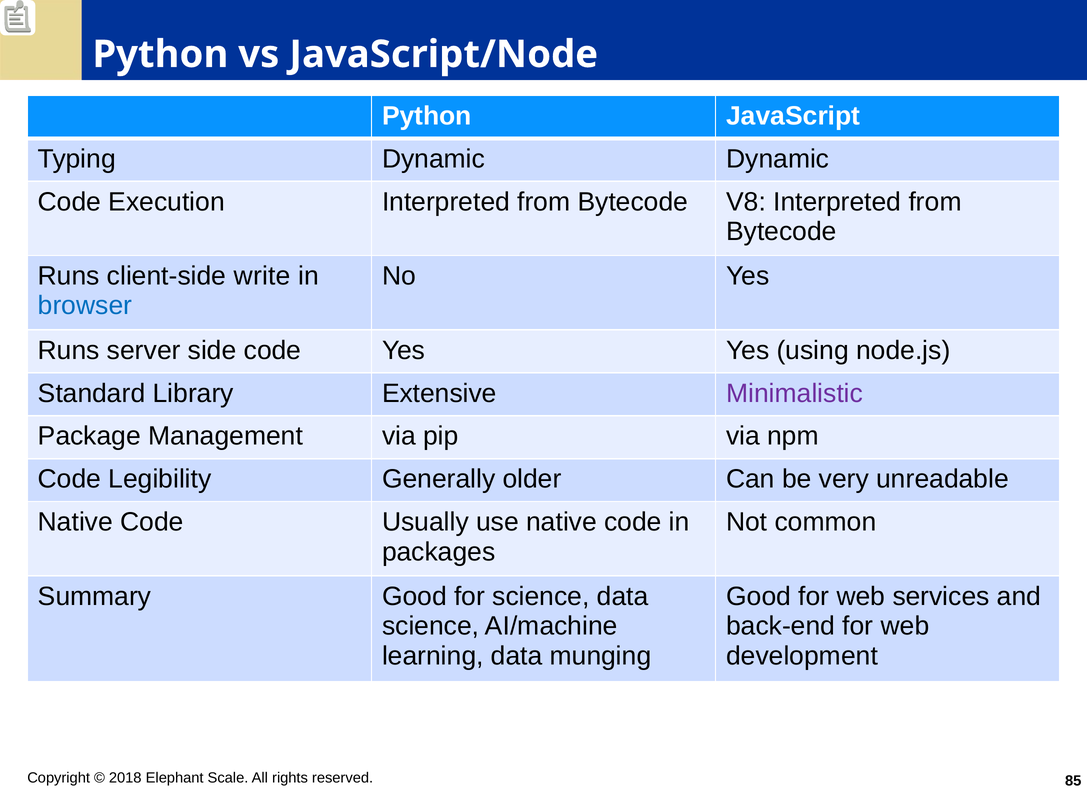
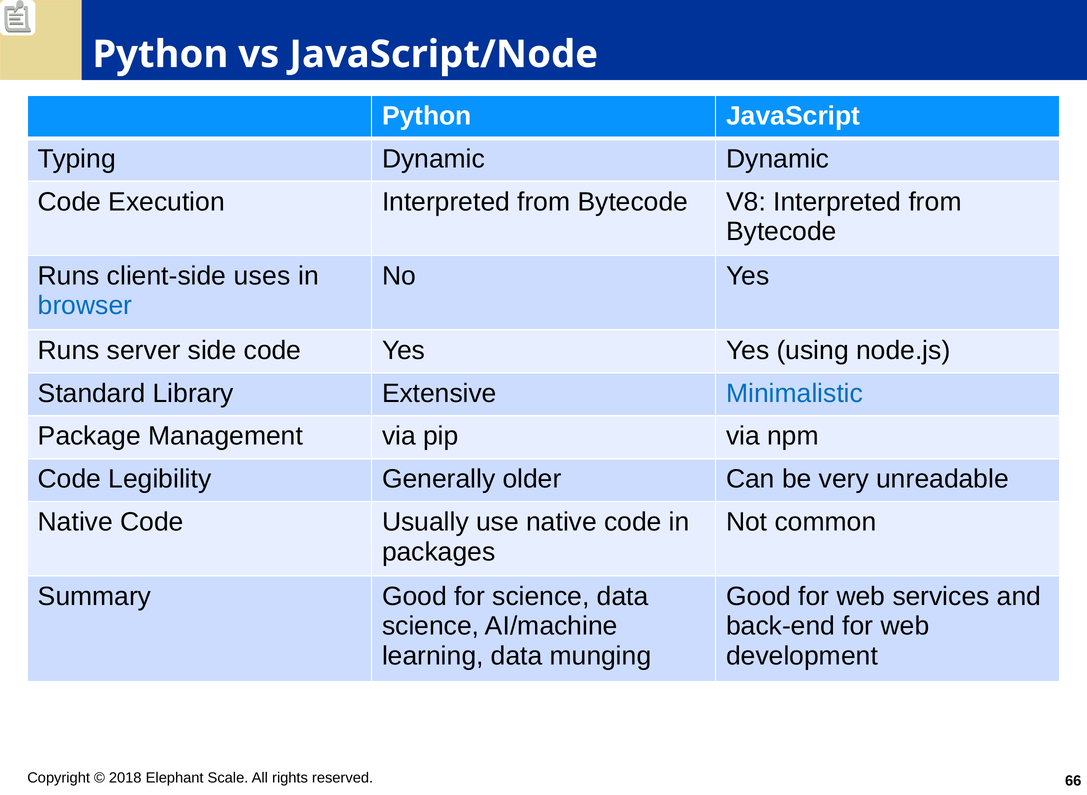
write: write -> uses (262, 276)
Minimalistic colour: purple -> blue (795, 393)
85: 85 -> 66 (1073, 781)
